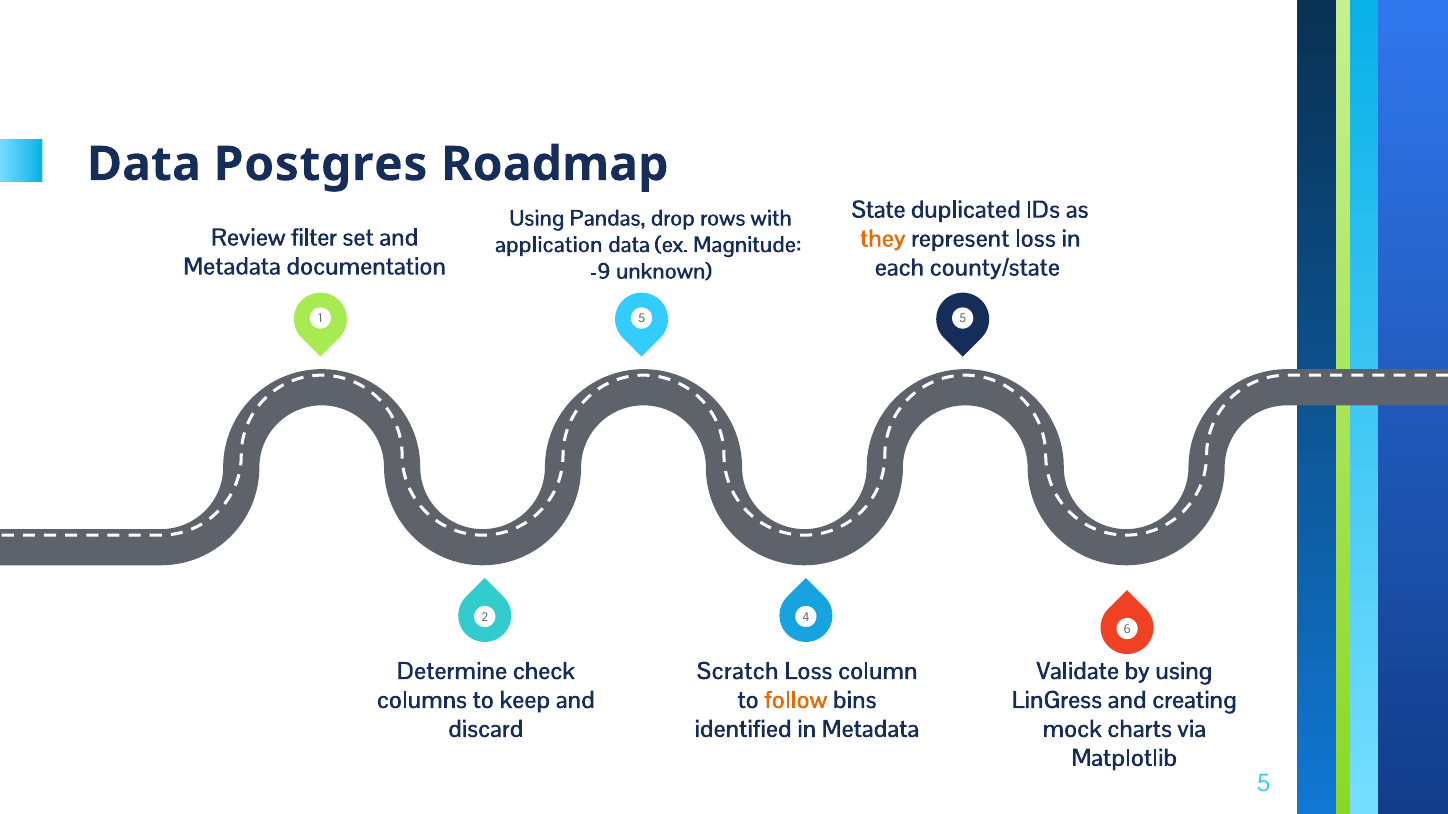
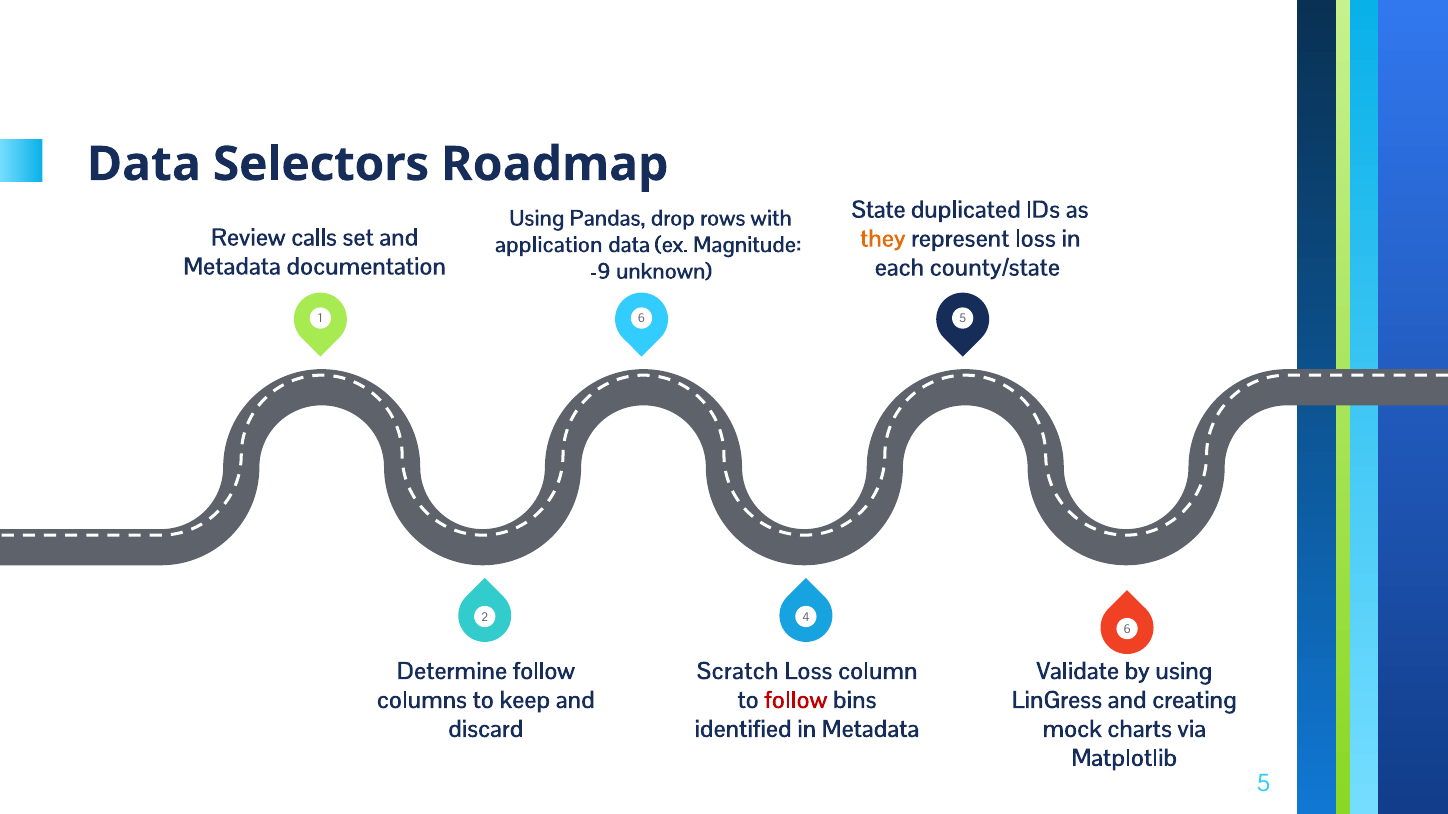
Postgres: Postgres -> Selectors (321, 164)
filter: filter -> calls (314, 238)
1 5: 5 -> 6 (642, 319)
Determine check: check -> follow (544, 672)
follow colour: orange -> red (796, 701)
